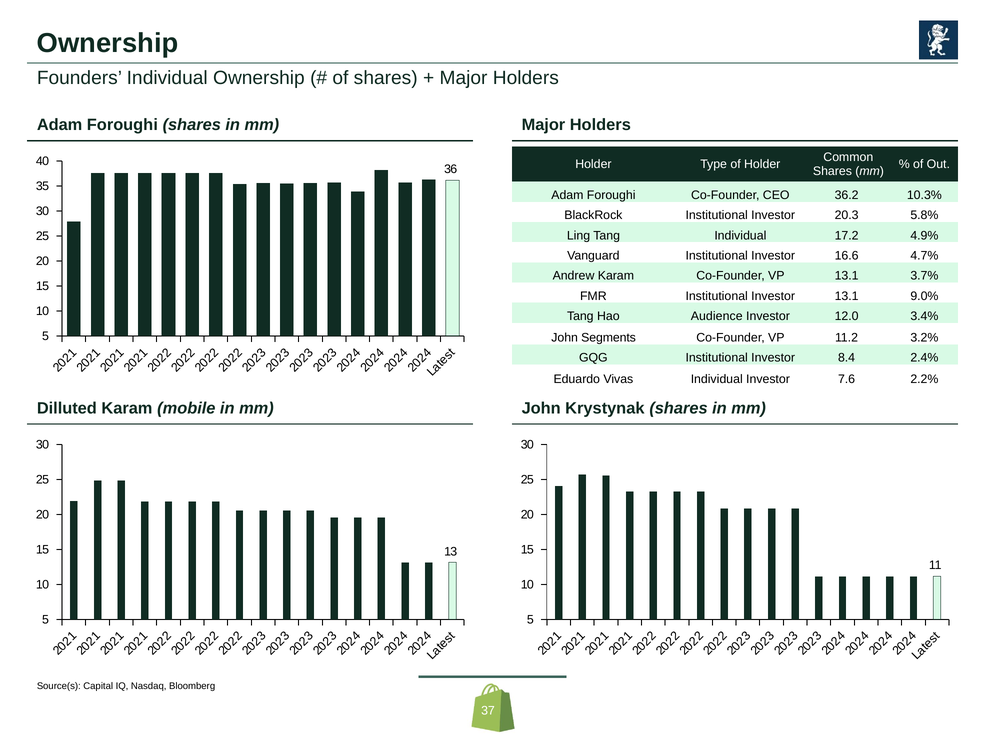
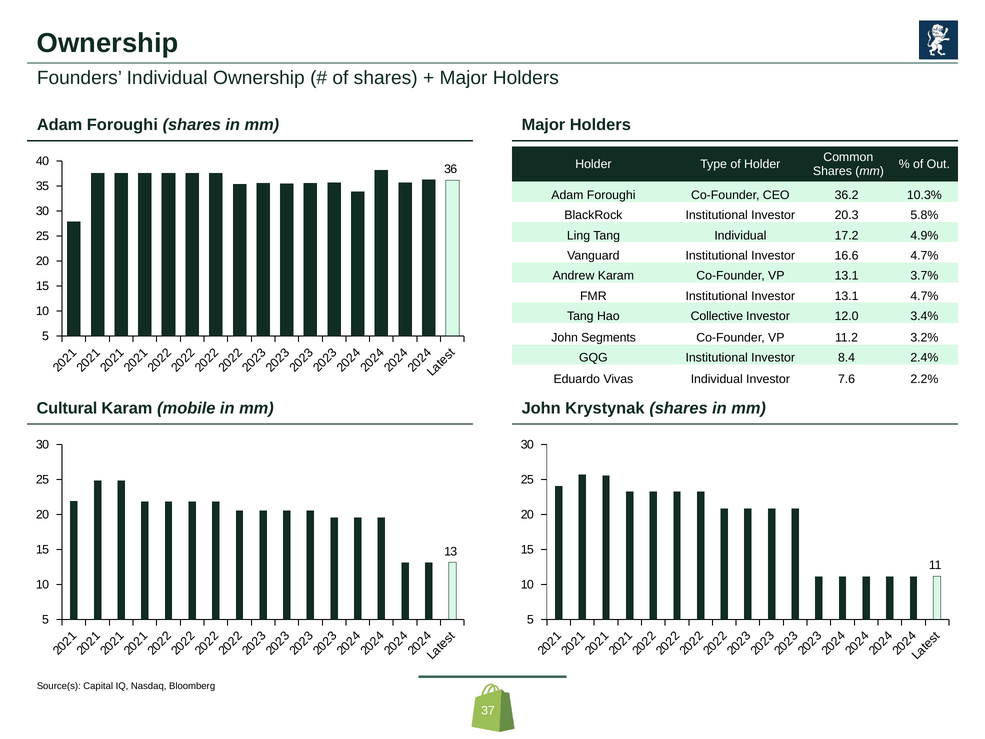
13.1 9.0%: 9.0% -> 4.7% (924, 296)
Audience: Audience -> Collective (717, 316)
Dilluted: Dilluted -> Cultural (67, 408)
